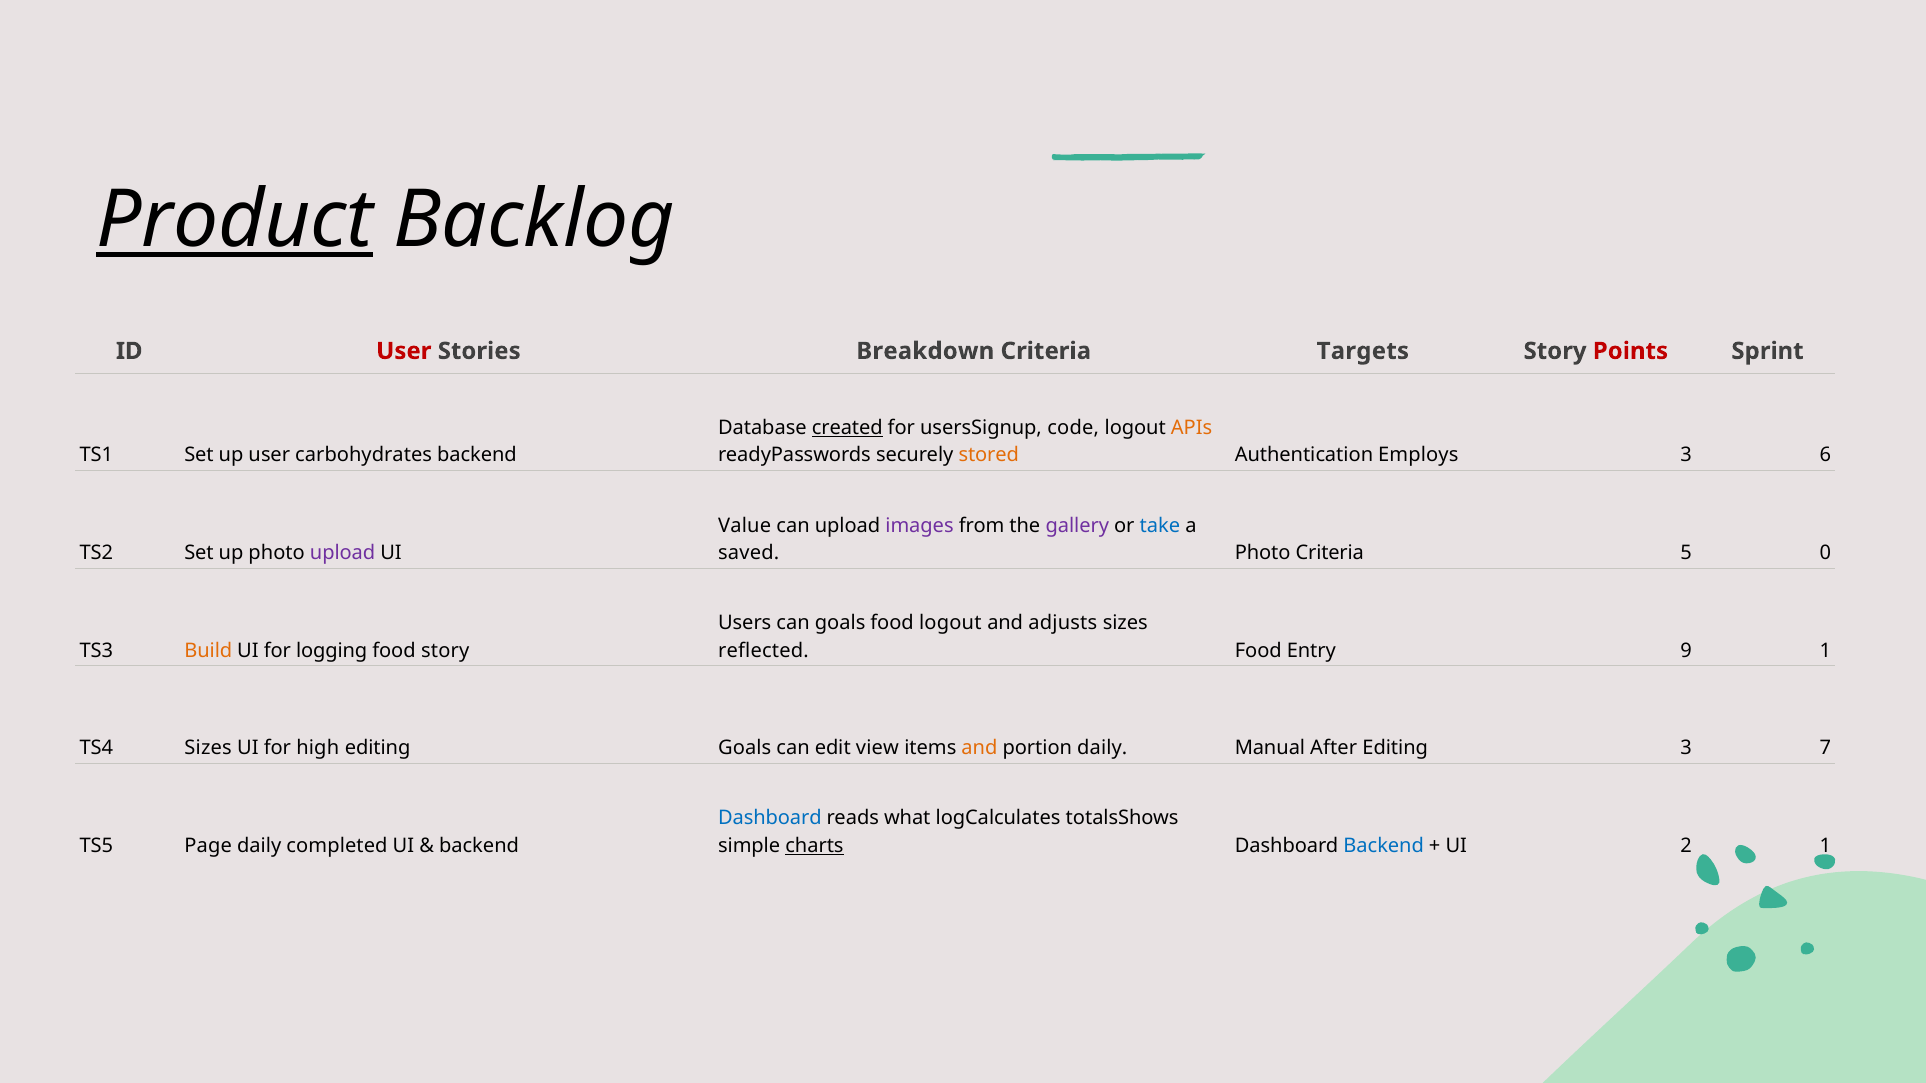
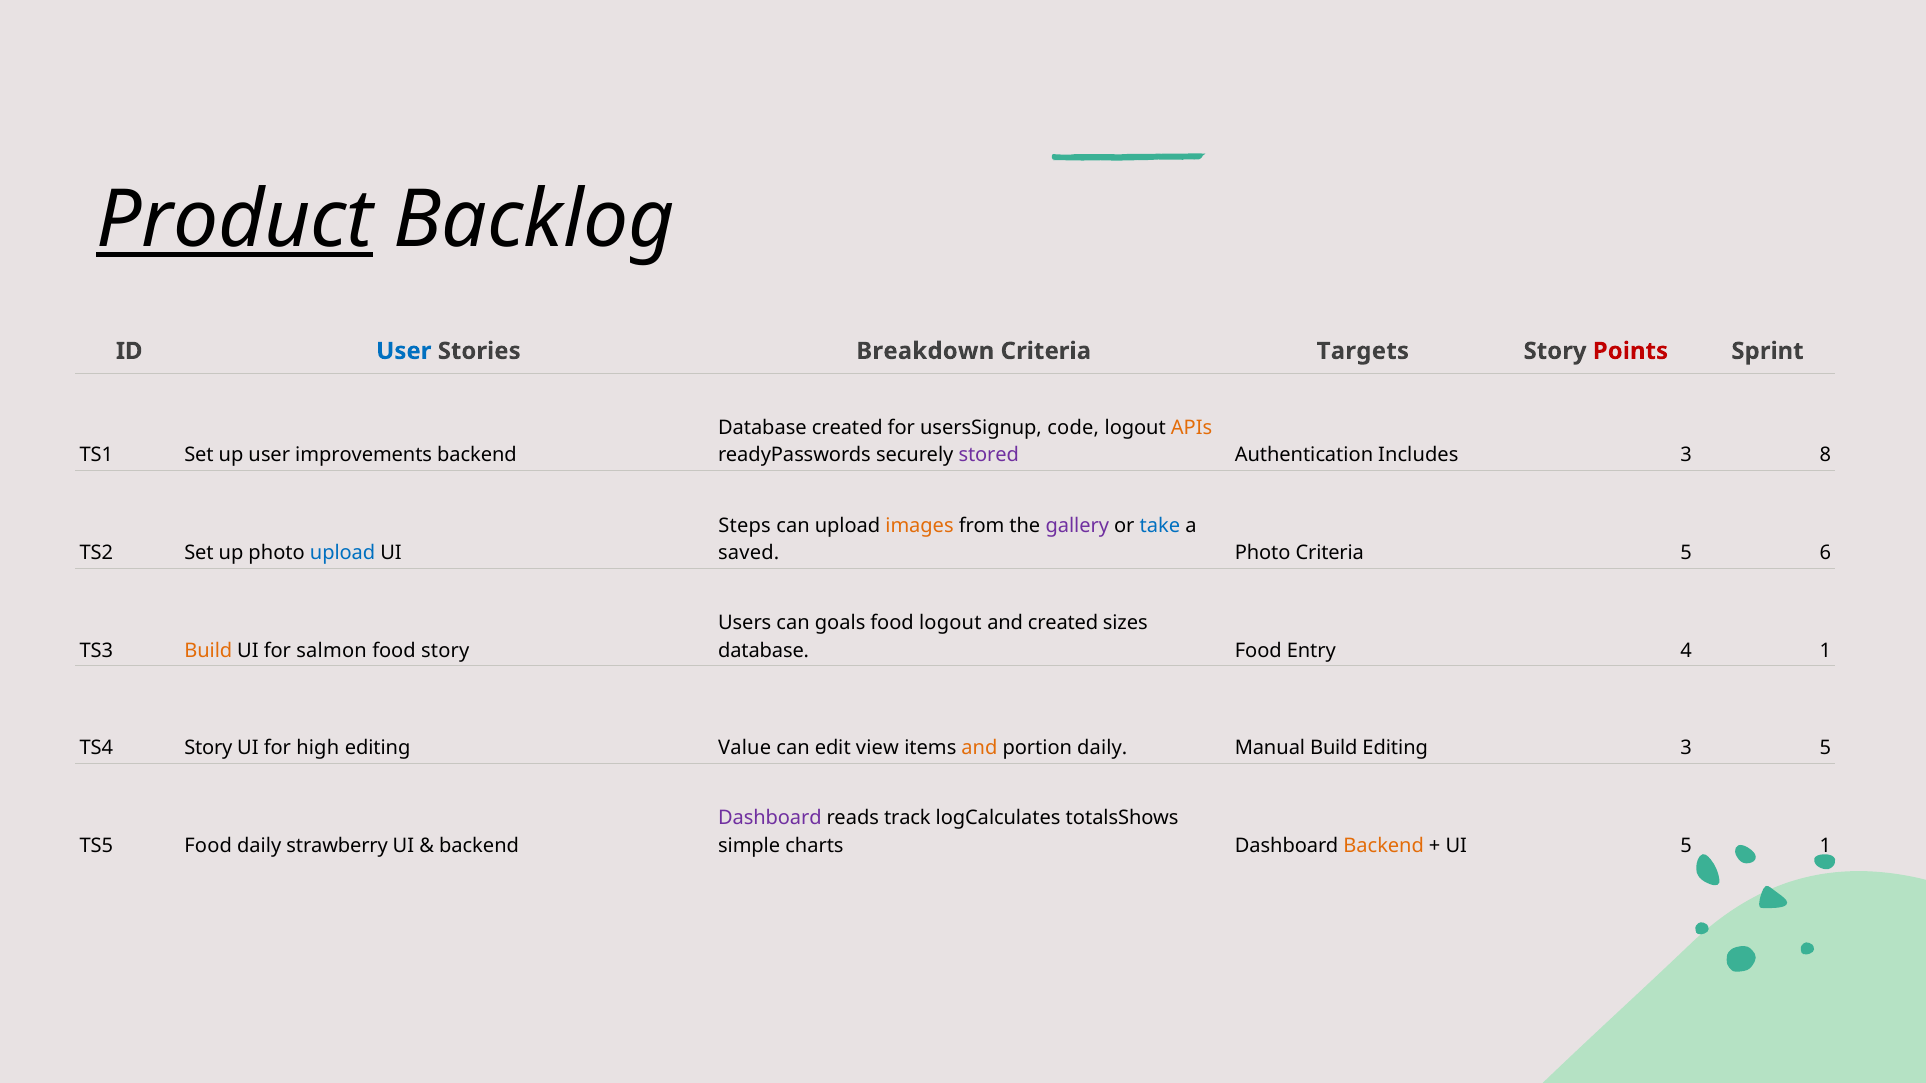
User colour: red -> blue (404, 351)
created underline: present -> none (847, 428)
carbohydrates: carbohydrates -> improvements (364, 455)
stored colour: orange -> purple (989, 455)
Employs: Employs -> Includes (1418, 455)
6: 6 -> 8 (1825, 455)
Value: Value -> Steps (745, 526)
images colour: purple -> orange (920, 526)
upload colour: purple -> blue (343, 553)
0: 0 -> 6 (1825, 553)
and adjusts: adjusts -> created (1063, 623)
logging: logging -> salmon (332, 651)
reflected: reflected -> database (764, 651)
9: 9 -> 4 (1686, 651)
TS4 Sizes: Sizes -> Story (208, 748)
editing Goals: Goals -> Value (745, 748)
Manual After: After -> Build (1334, 748)
3 7: 7 -> 5 (1825, 748)
Dashboard colour: blue -> purple (770, 819)
what: what -> track (907, 819)
TS5 Page: Page -> Food (208, 846)
completed: completed -> strawberry (337, 846)
charts underline: present -> none (814, 846)
Backend colour: blue -> orange (1384, 846)
UI 2: 2 -> 5 (1686, 846)
